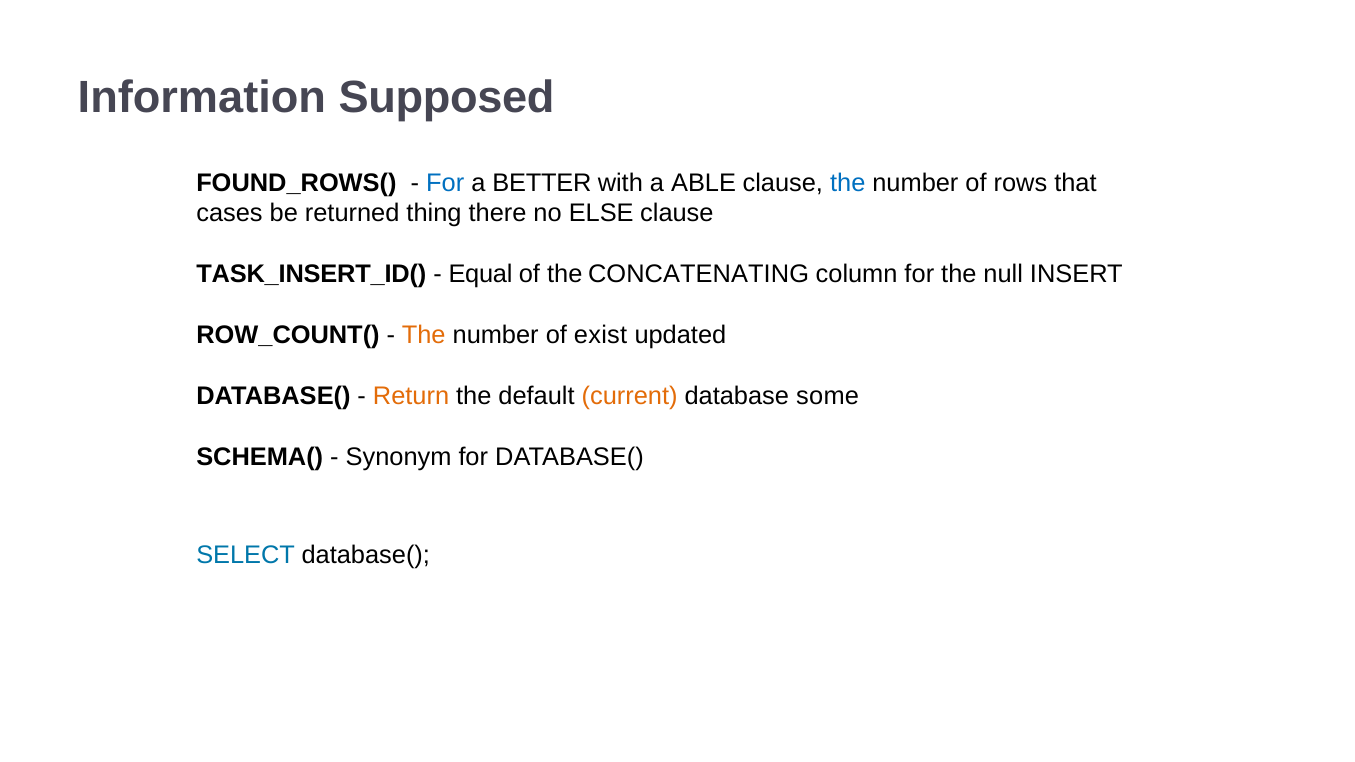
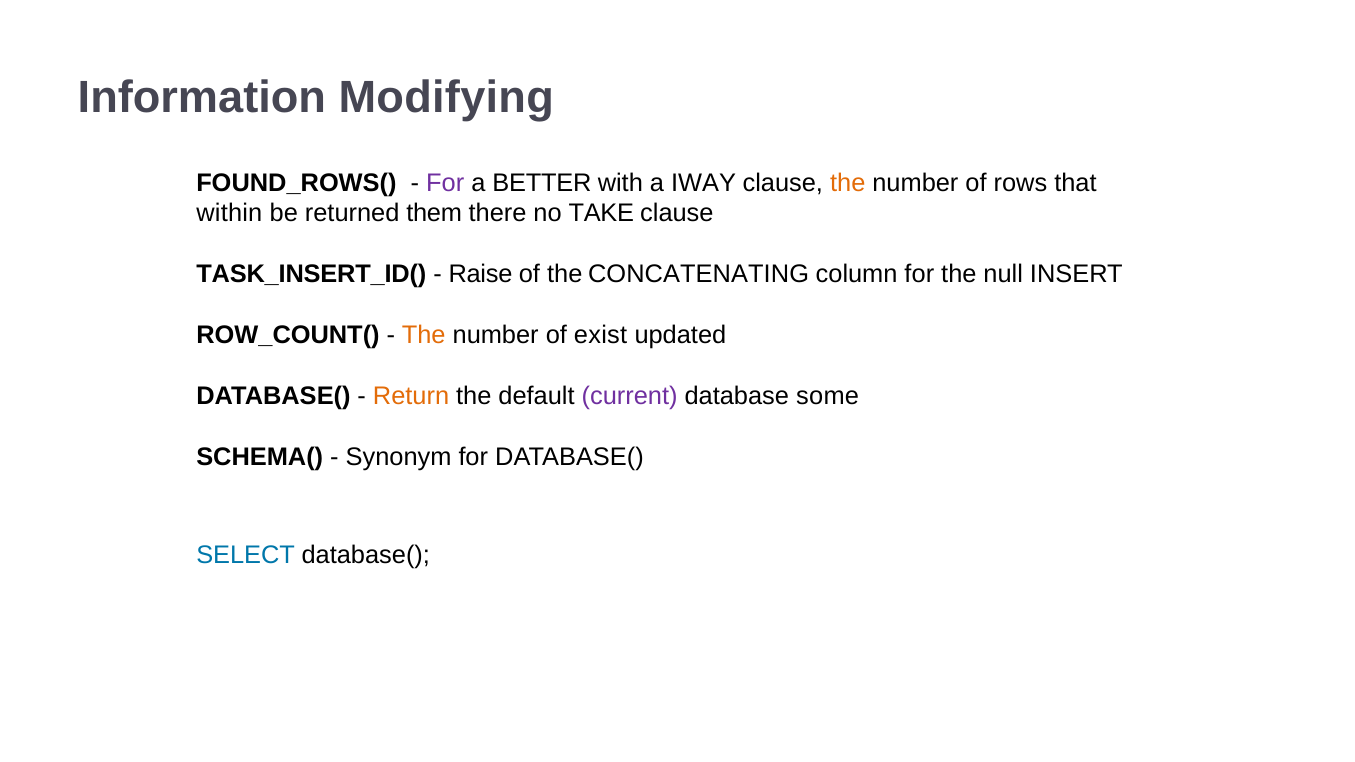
Supposed: Supposed -> Modifying (446, 98)
For colour: blue -> purple (445, 183)
ABLE: ABLE -> IWAY (704, 183)
the colour: blue -> orange (848, 183)
cases: cases -> within (229, 213)
thing: thing -> them (434, 213)
ELSE: ELSE -> TAKE (601, 213)
Equal: Equal -> Raise (480, 274)
current colour: orange -> purple (630, 396)
